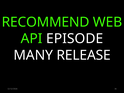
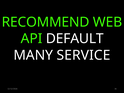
EPISODE: EPISODE -> DEFAULT (75, 39)
RELEASE: RELEASE -> SERVICE (83, 55)
